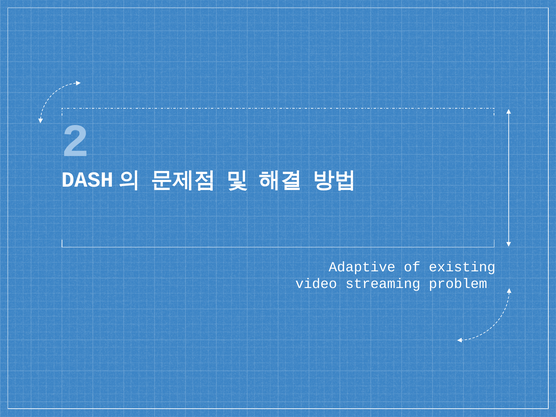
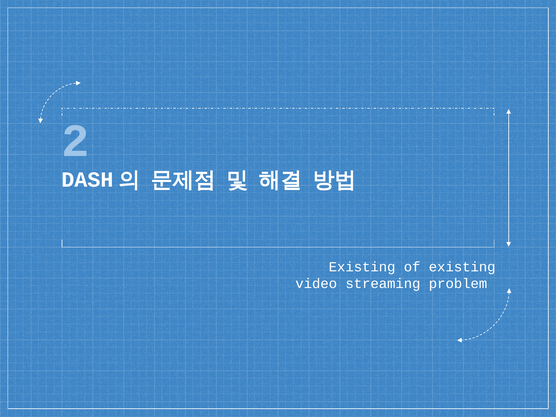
Adaptive: Adaptive -> Existing (362, 267)
